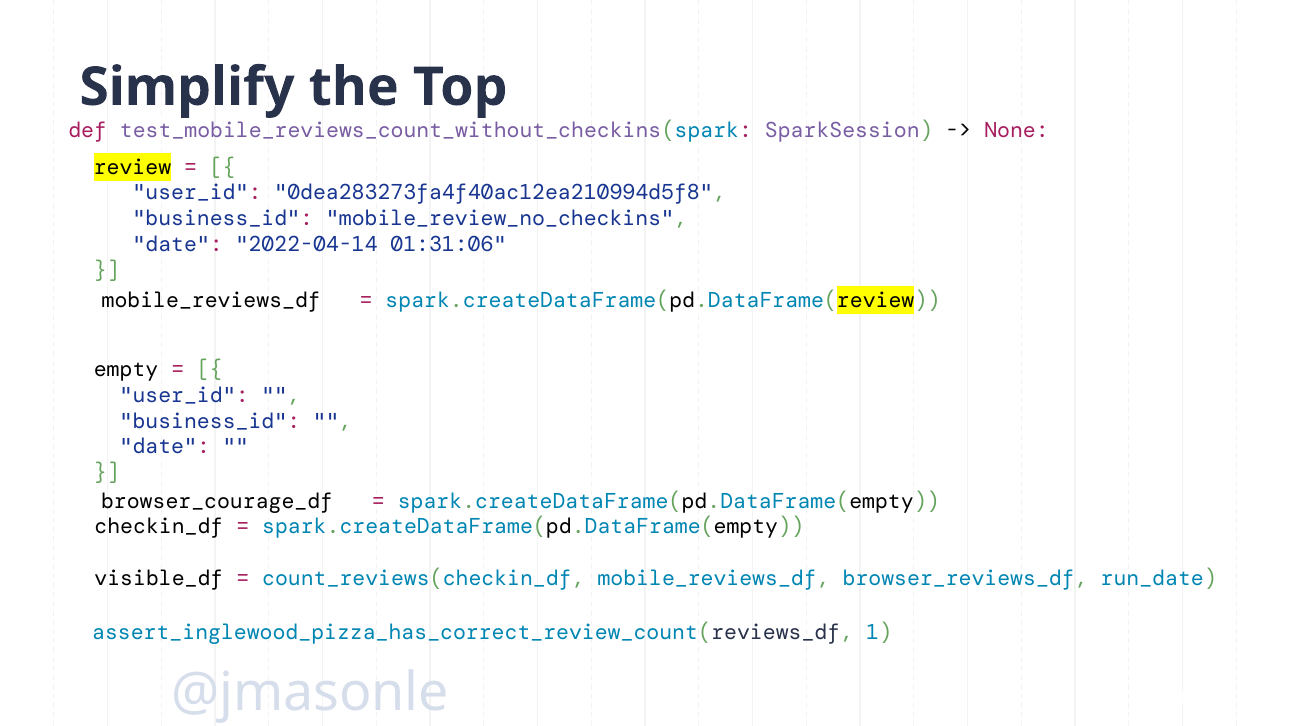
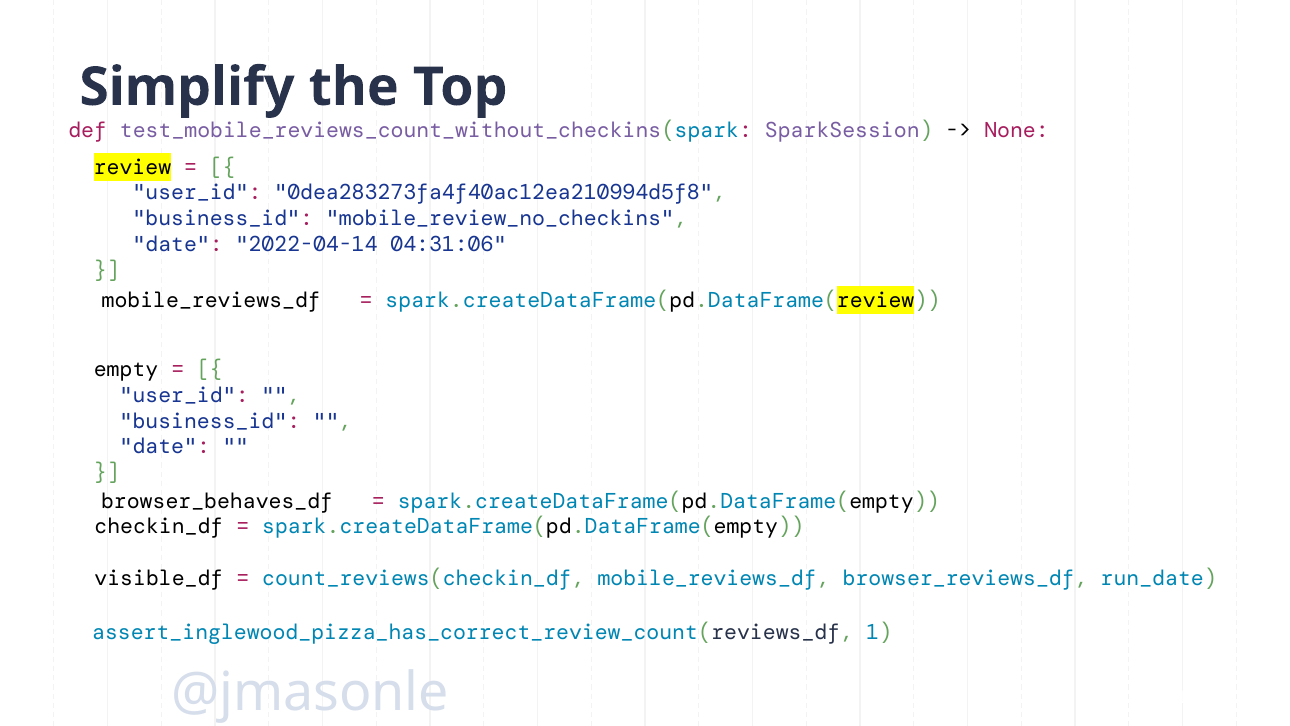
01:31:06: 01:31:06 -> 04:31:06 (448, 244)
browser_courage_df: browser_courage_df -> browser_behaves_df (217, 501)
